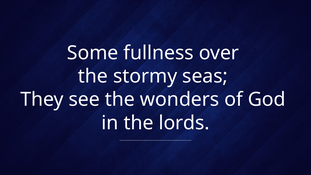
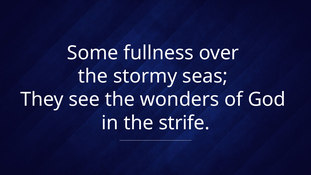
lords: lords -> strife (184, 123)
